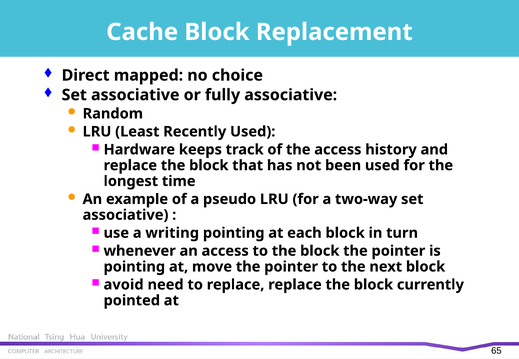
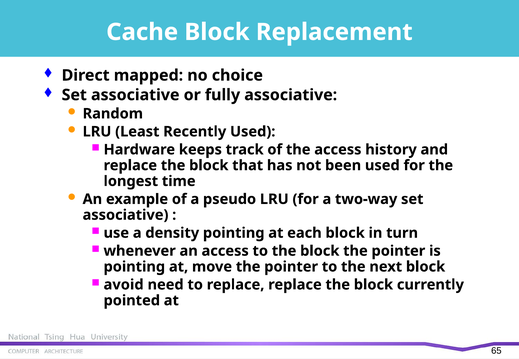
writing: writing -> density (172, 233)
